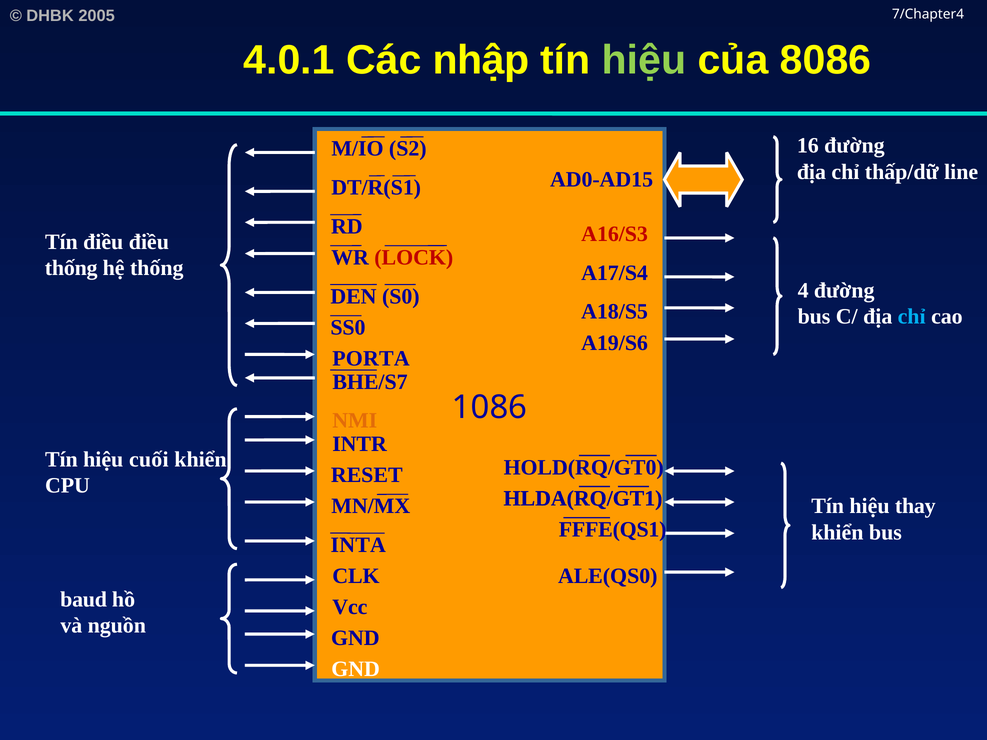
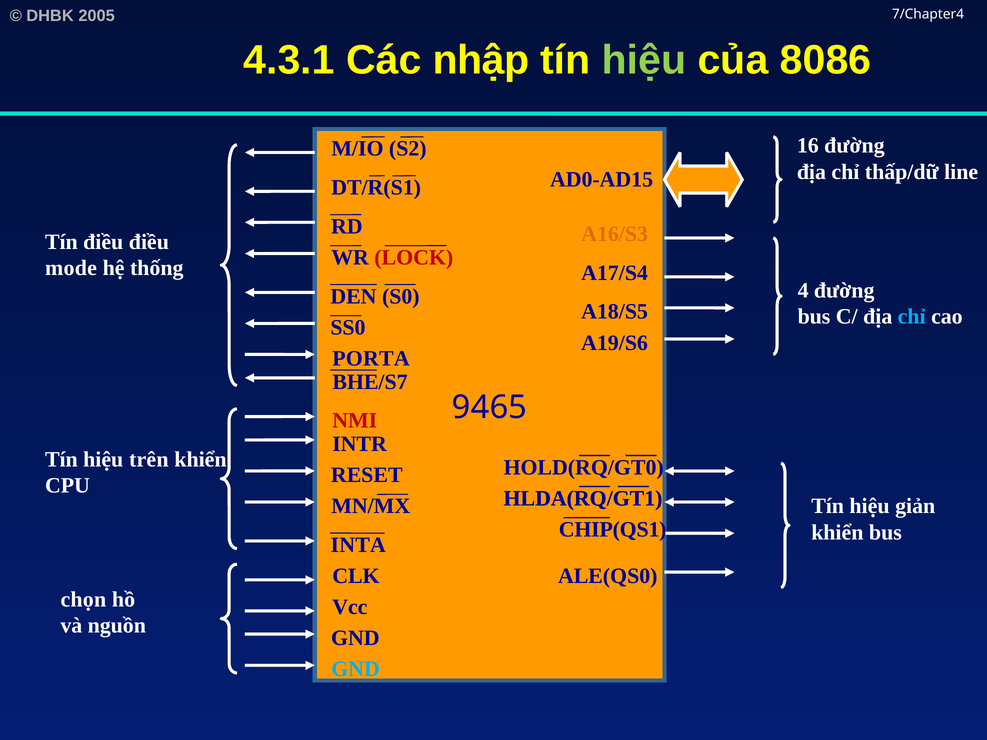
4.0.1: 4.0.1 -> 4.3.1 (289, 60)
A16/S3 colour: red -> orange (615, 234)
thống: thống -> mode (71, 268)
1086: 1086 -> 9465 (490, 407)
NMI colour: orange -> red (355, 421)
cuối: cuối -> trên (149, 460)
thay: thay -> giản (915, 506)
FFFE(QS1: FFFE(QS1 -> CHIP(QS1 (613, 529)
baud: baud -> chọn (83, 600)
GND colour: white -> light blue (356, 669)
